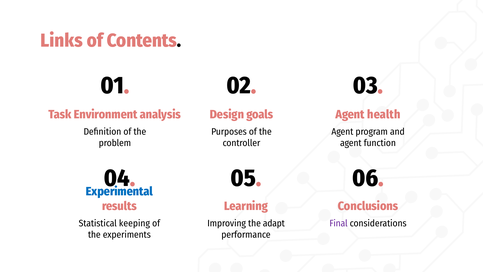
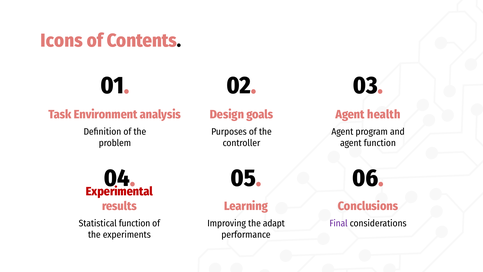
Links: Links -> Icons (62, 40)
Experimental colour: blue -> red (119, 191)
Statistical keeping: keeping -> function (135, 223)
